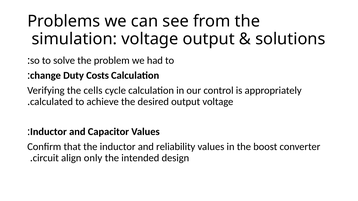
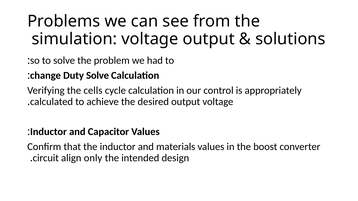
Duty Costs: Costs -> Solve (98, 76)
reliability: reliability -> materials (176, 147)
